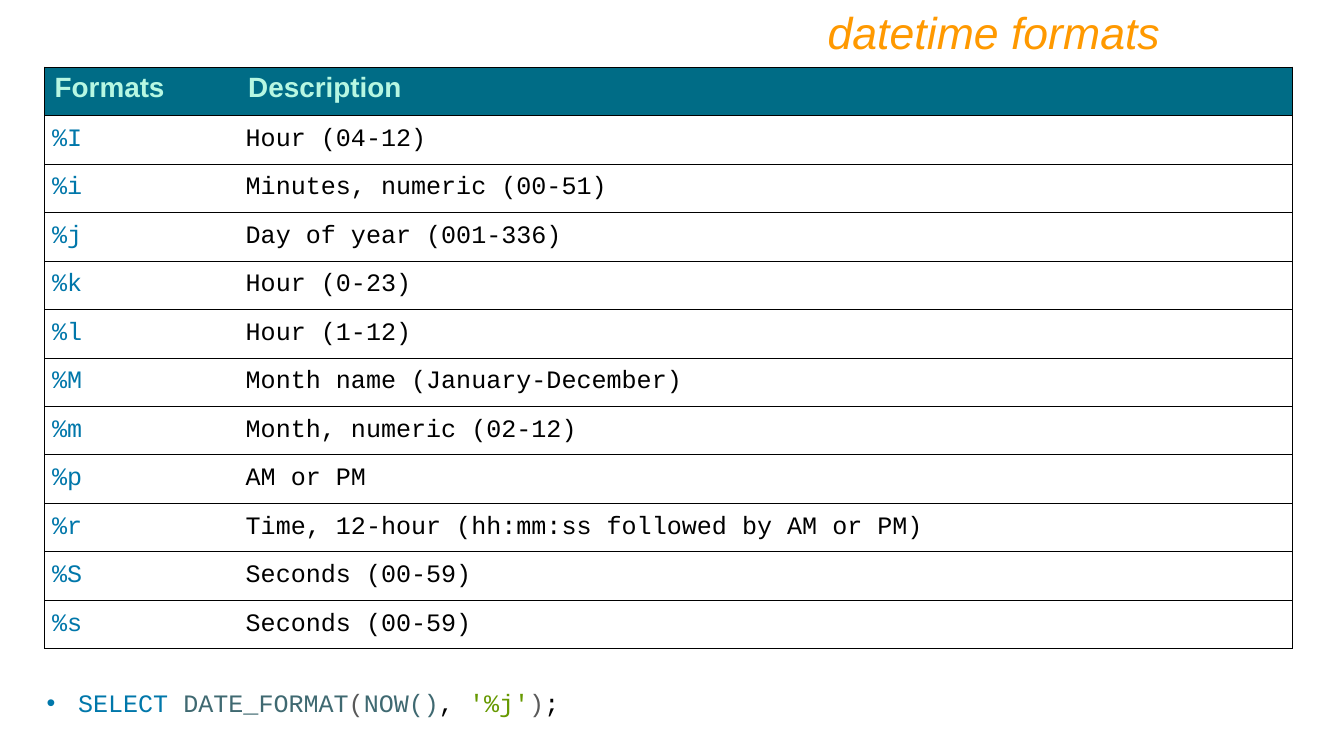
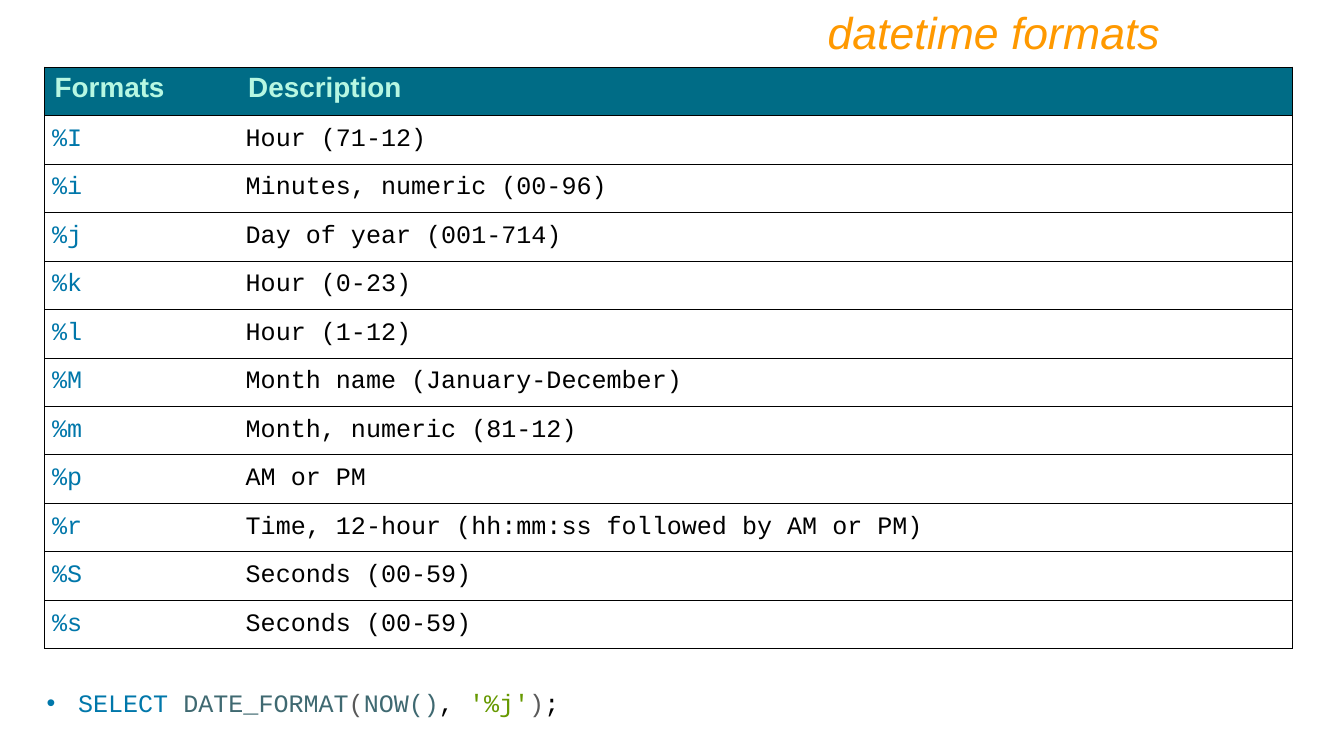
04-12: 04-12 -> 71-12 (374, 138)
00-51: 00-51 -> 00-96 (554, 187)
001-336: 001-336 -> 001-714 (494, 235)
02-12: 02-12 -> 81-12 (524, 429)
